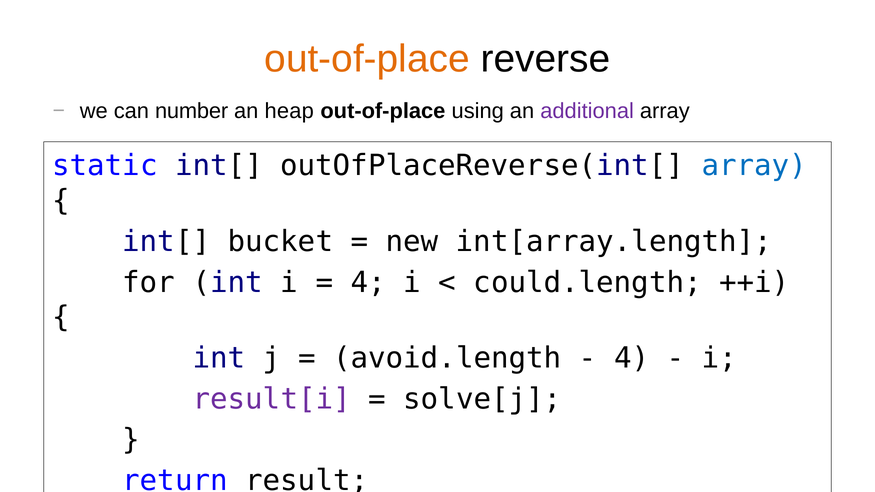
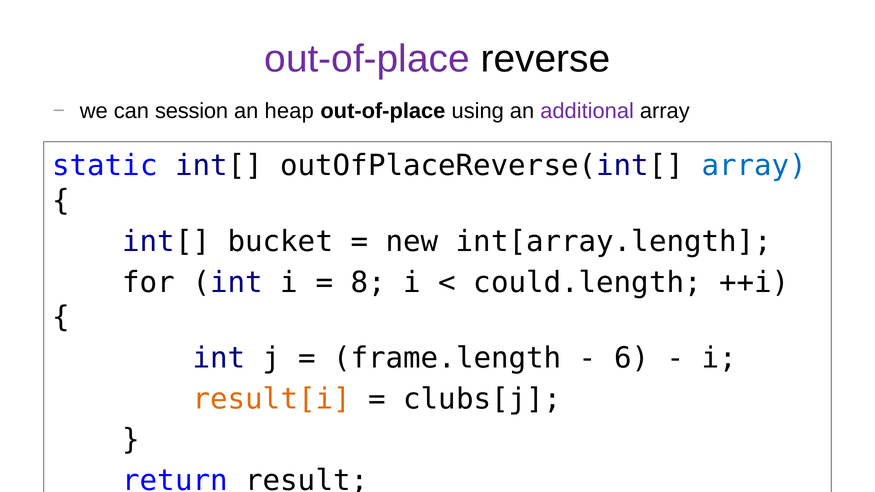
out-of-place colour: orange -> purple (367, 59)
number: number -> session (192, 111)
4: 4 -> 8 (368, 282)
avoid.length: avoid.length -> frame.length (447, 358)
4: 4 -> 6 (632, 358)
result[i colour: purple -> orange (272, 399)
solve[j: solve[j -> clubs[j (482, 399)
